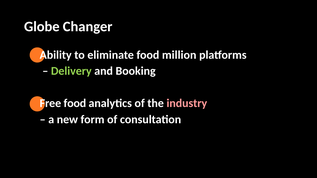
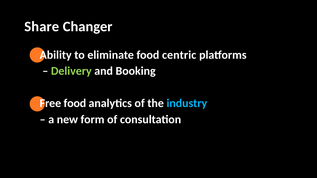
Globe: Globe -> Share (42, 27)
million: million -> centric (179, 55)
industry colour: pink -> light blue (187, 103)
